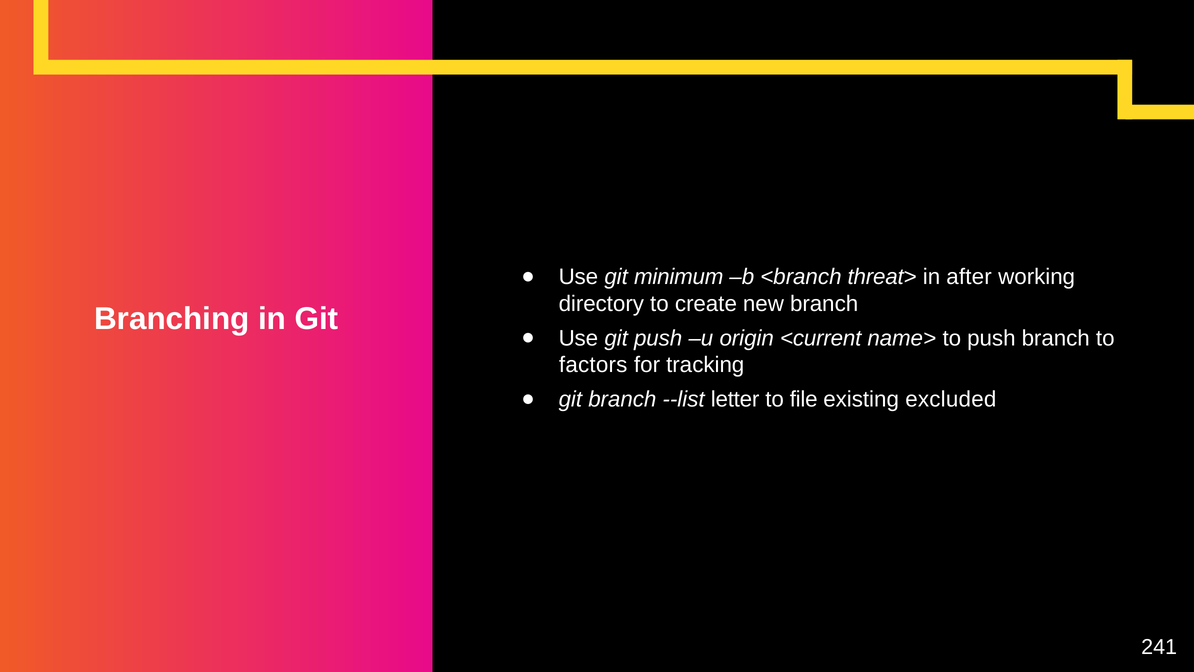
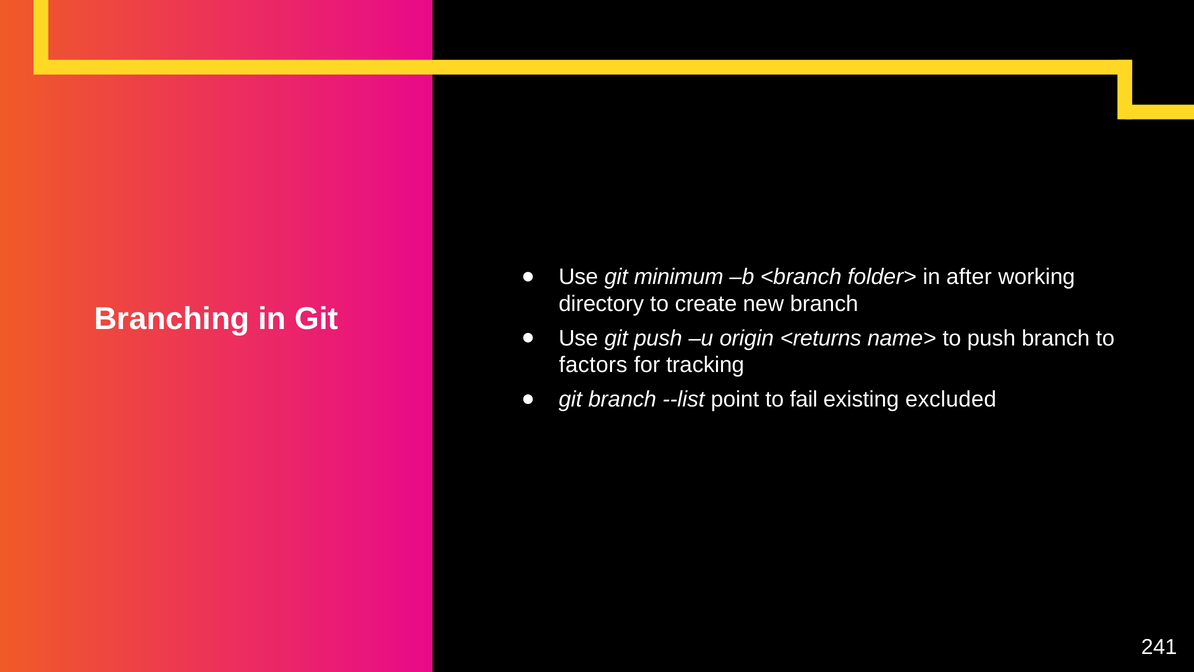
threat>: threat> -> folder> (882, 277)
<current: <current -> <returns (821, 338)
letter: letter -> point (735, 399)
file: file -> fail (804, 399)
